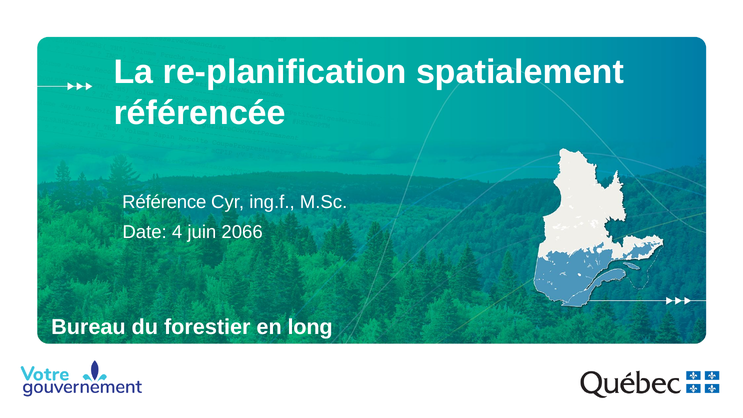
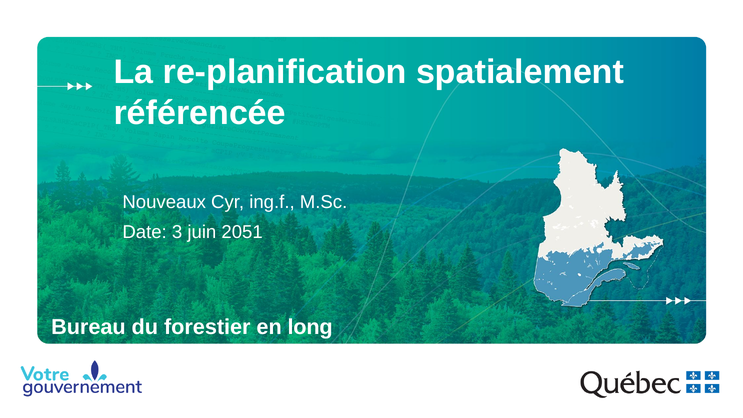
Référence: Référence -> Nouveaux (164, 202)
4: 4 -> 3 (177, 232)
2066: 2066 -> 2051 (242, 232)
